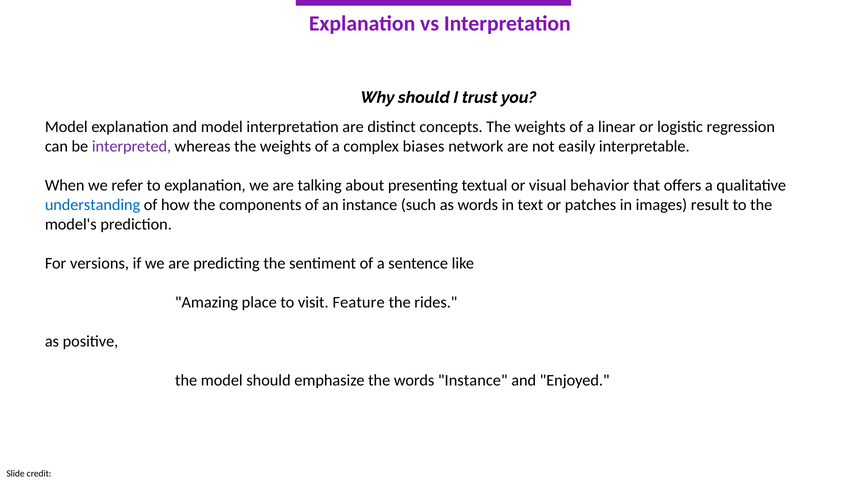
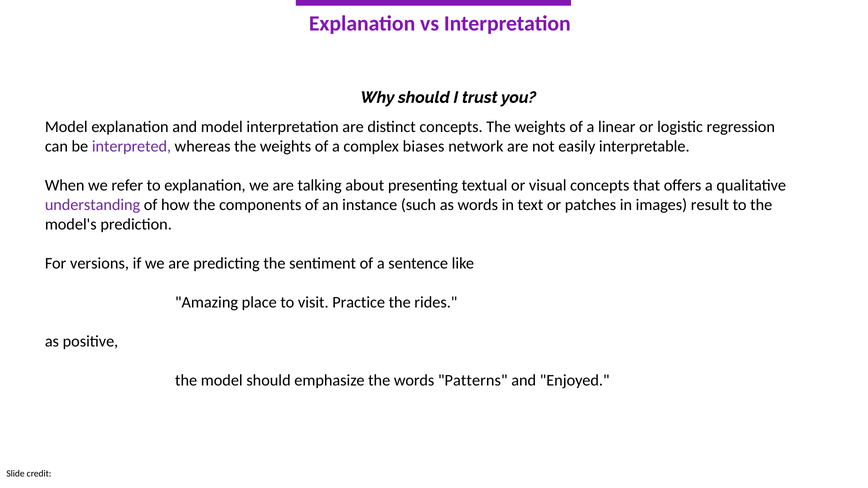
visual behavior: behavior -> concepts (600, 185)
understanding colour: blue -> purple (93, 205)
Feature: Feature -> Practice (359, 302)
words Instance: Instance -> Patterns (473, 381)
